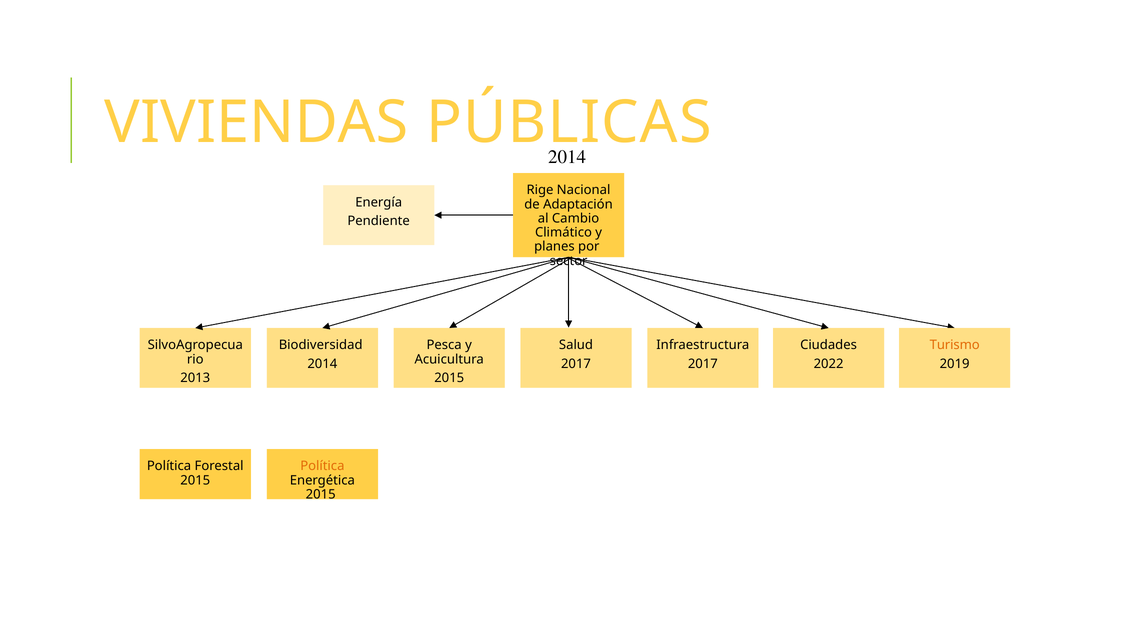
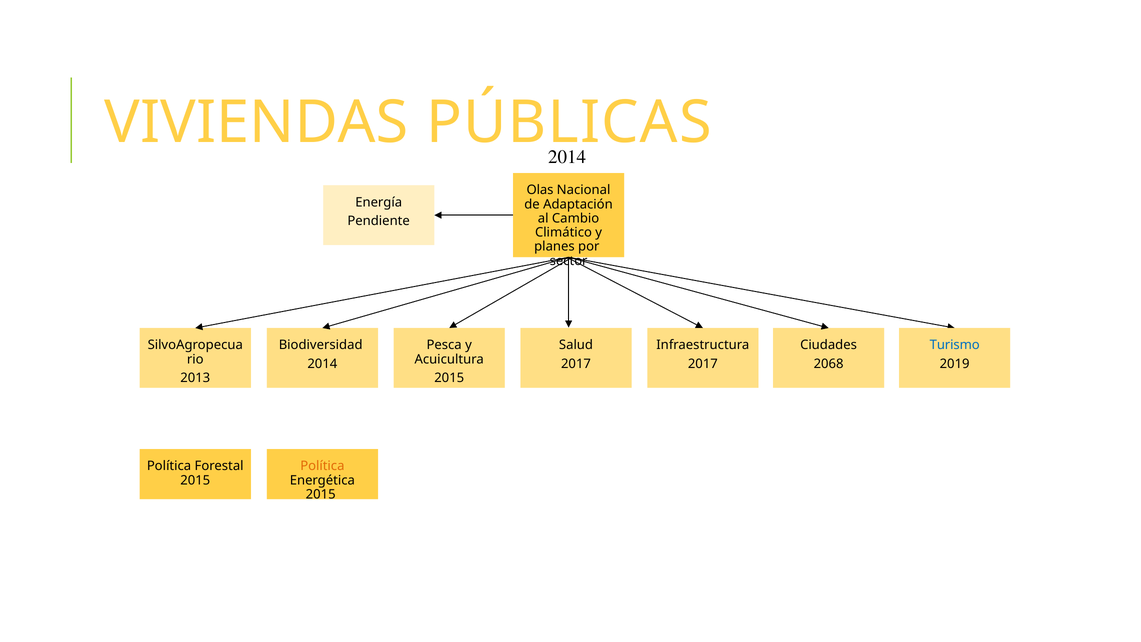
Rige: Rige -> Olas (540, 190)
Turismo colour: orange -> blue (955, 345)
2022: 2022 -> 2068 (829, 364)
